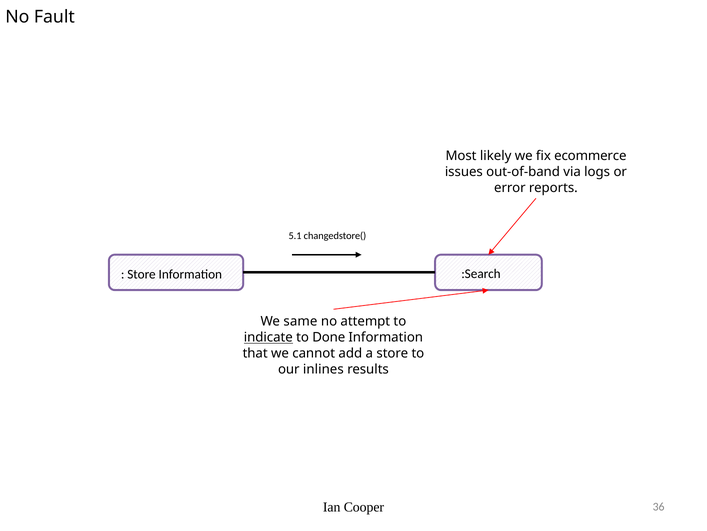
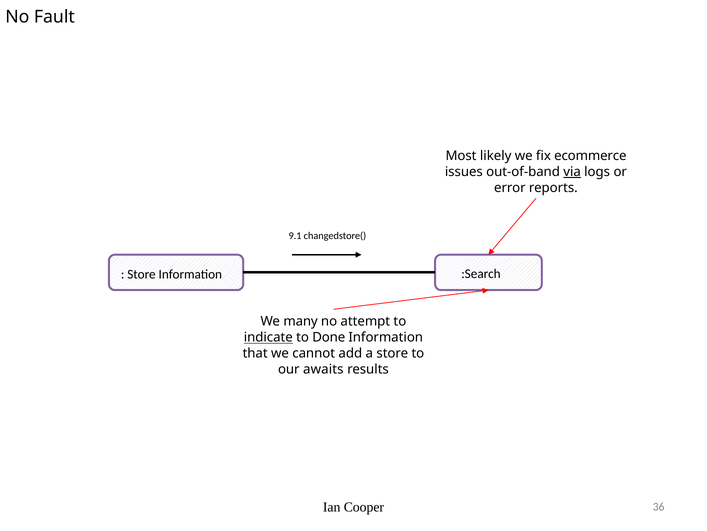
via underline: none -> present (572, 172)
5.1: 5.1 -> 9.1 (295, 236)
same: same -> many (301, 321)
inlines: inlines -> awaits (323, 369)
